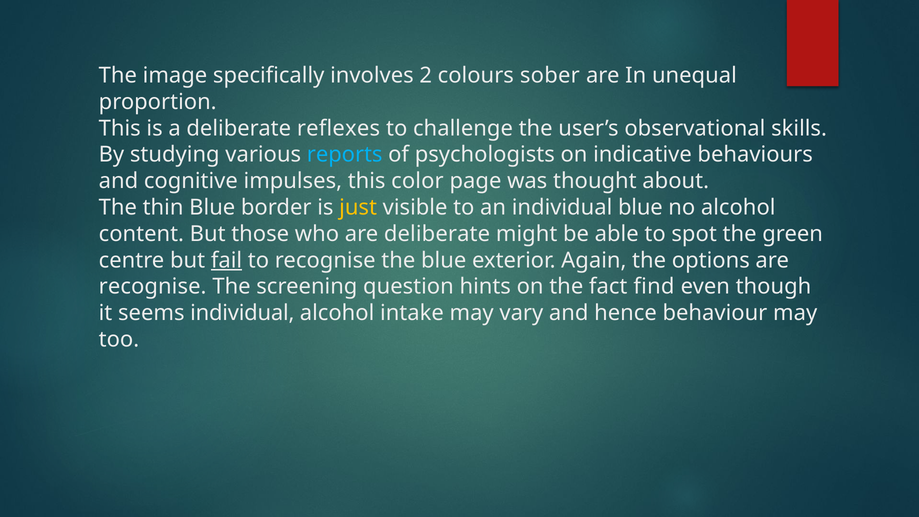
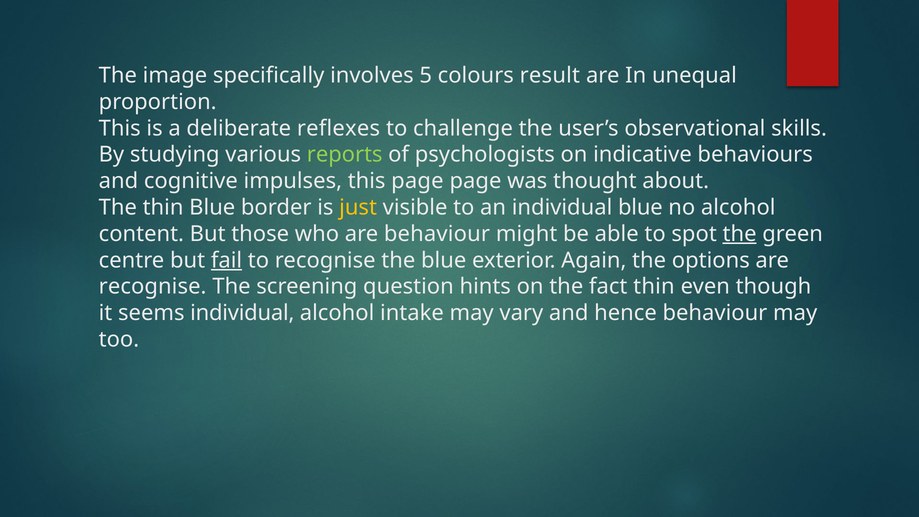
2: 2 -> 5 (426, 75)
sober: sober -> result (550, 75)
reports colour: light blue -> light green (345, 155)
this color: color -> page (417, 181)
are deliberate: deliberate -> behaviour (437, 234)
the underline: none -> present (740, 234)
fact find: find -> thin (654, 287)
